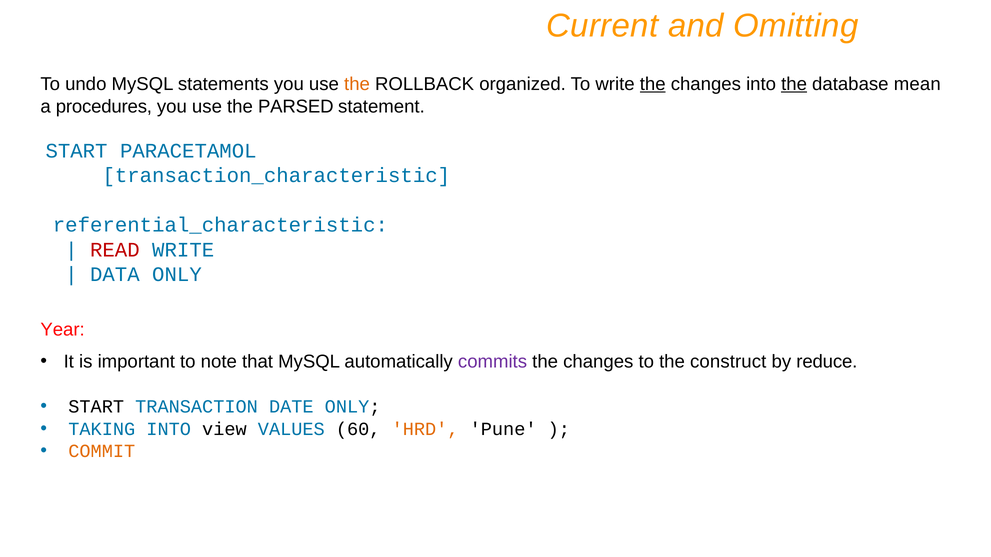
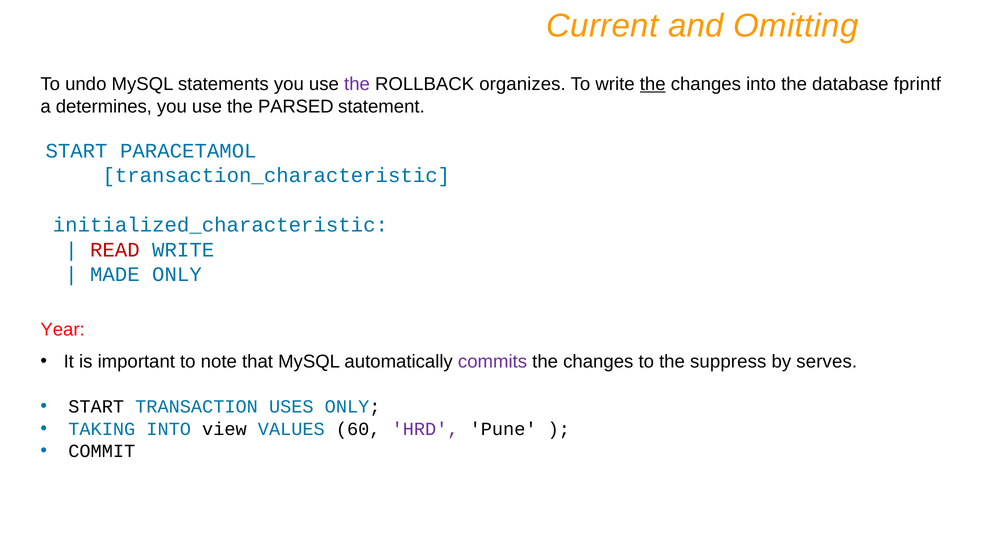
the colour: orange -> purple (357, 84)
organized: organized -> organizes (523, 84)
the underline: present -> none (794, 84)
mean: mean -> fprintf (917, 84)
procedures: procedures -> determines (104, 106)
referential_characteristic: referential_characteristic -> initialized_characteristic (220, 225)
DATA: DATA -> MADE (115, 275)
construct: construct -> suppress (728, 362)
reduce: reduce -> serves (827, 362)
DATE: DATE -> USES (291, 407)
HRD colour: orange -> purple (425, 429)
COMMIT colour: orange -> black (102, 452)
